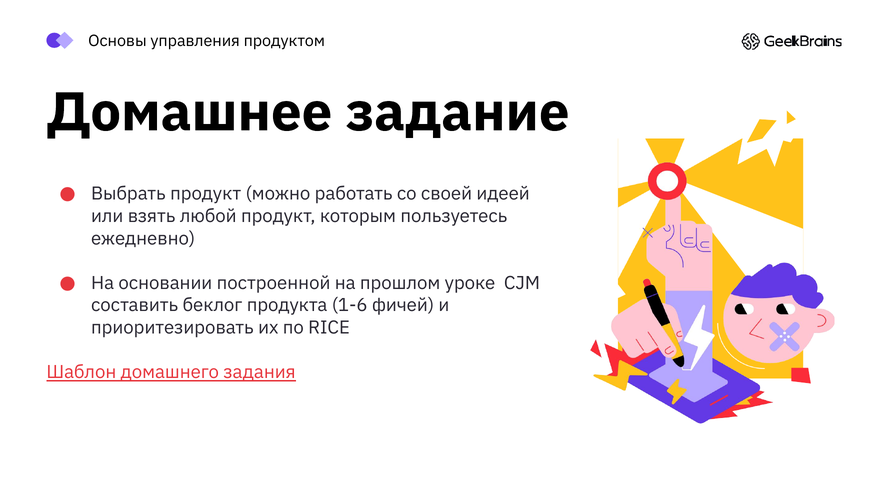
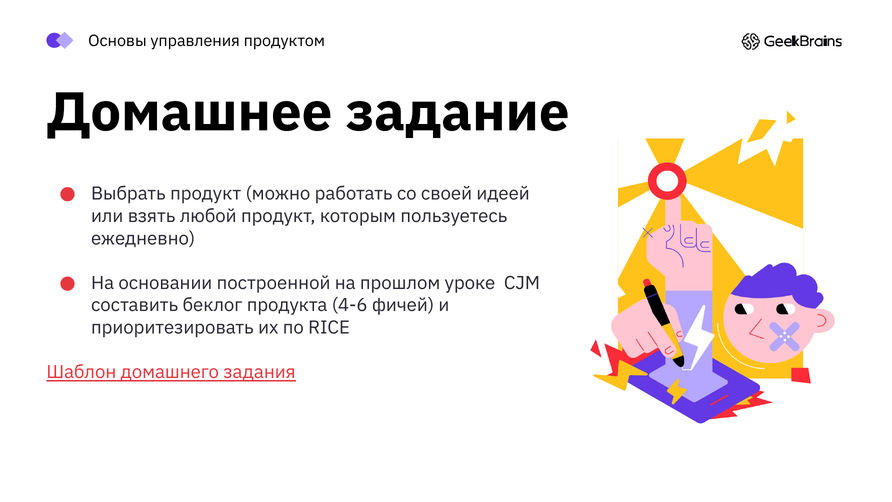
1-6: 1-6 -> 4-6 (350, 305)
